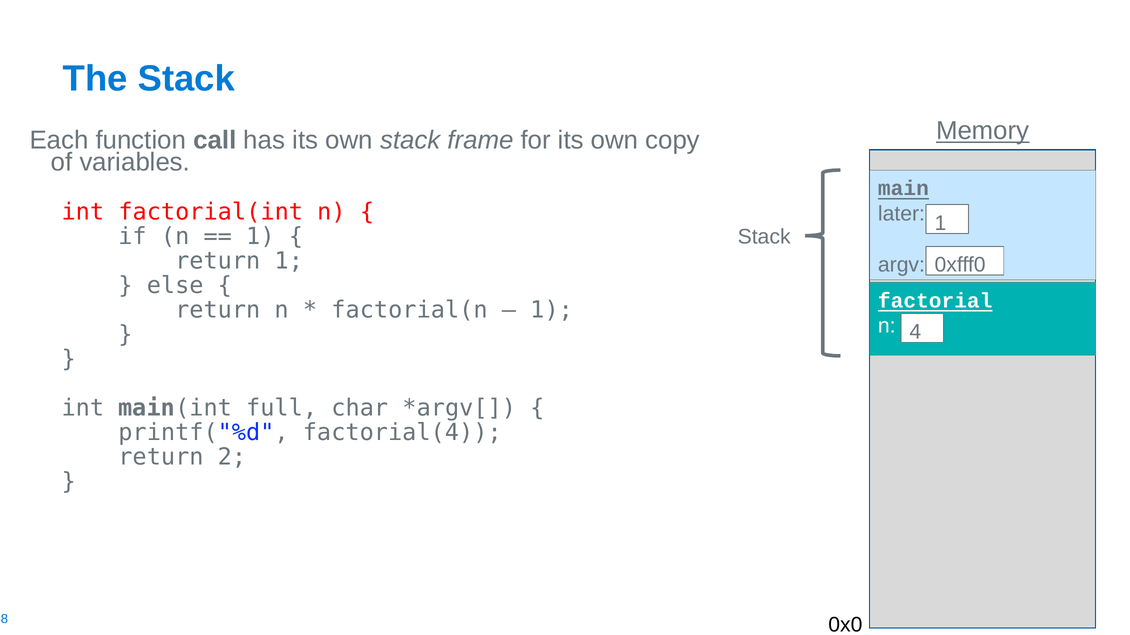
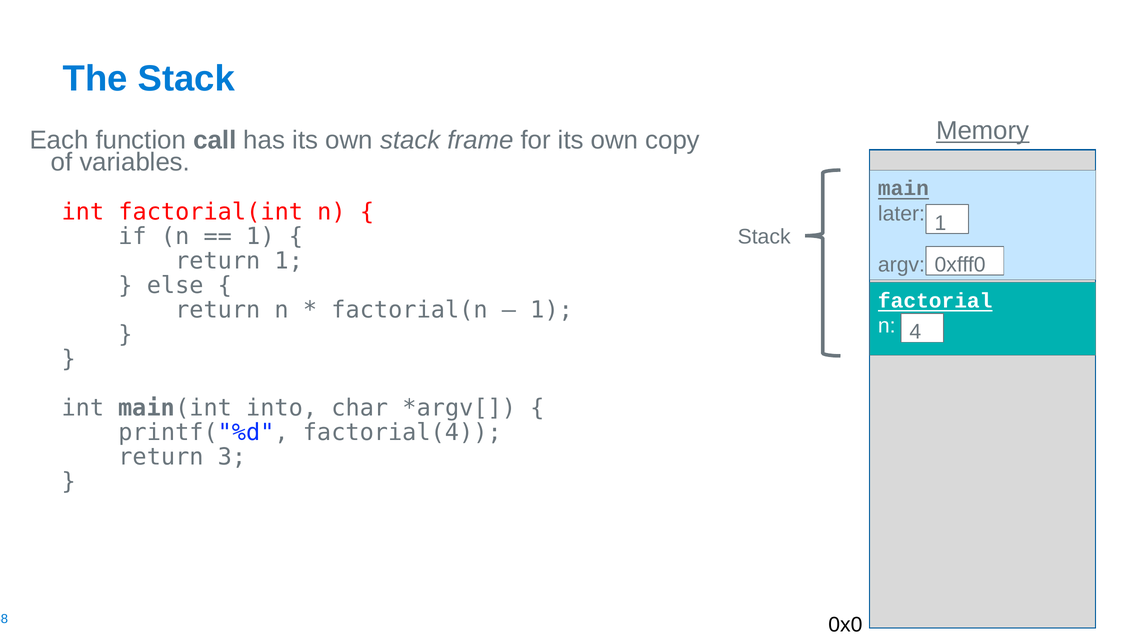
full: full -> into (282, 408)
2: 2 -> 3 (232, 457)
